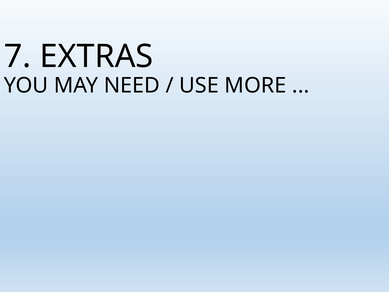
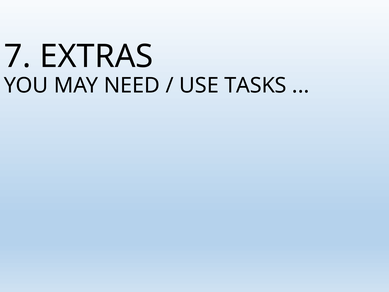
MORE: MORE -> TASKS (256, 85)
